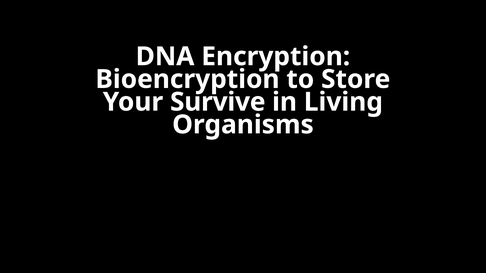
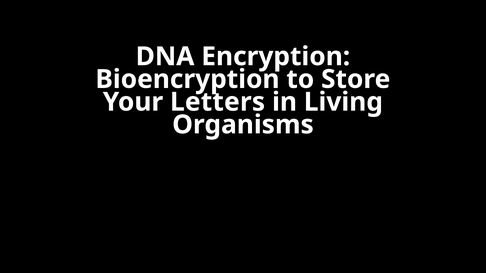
Survive: Survive -> Letters (218, 102)
